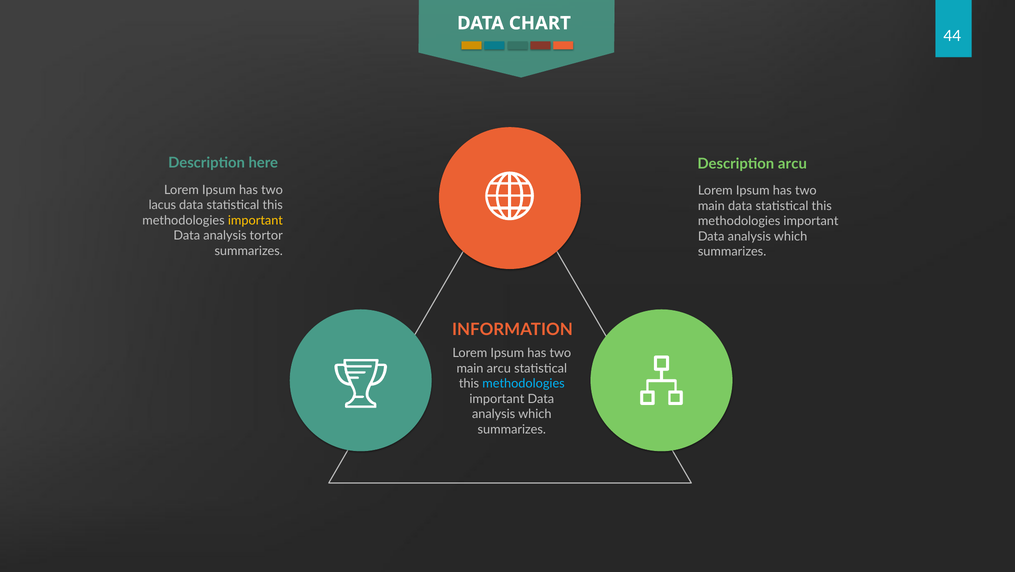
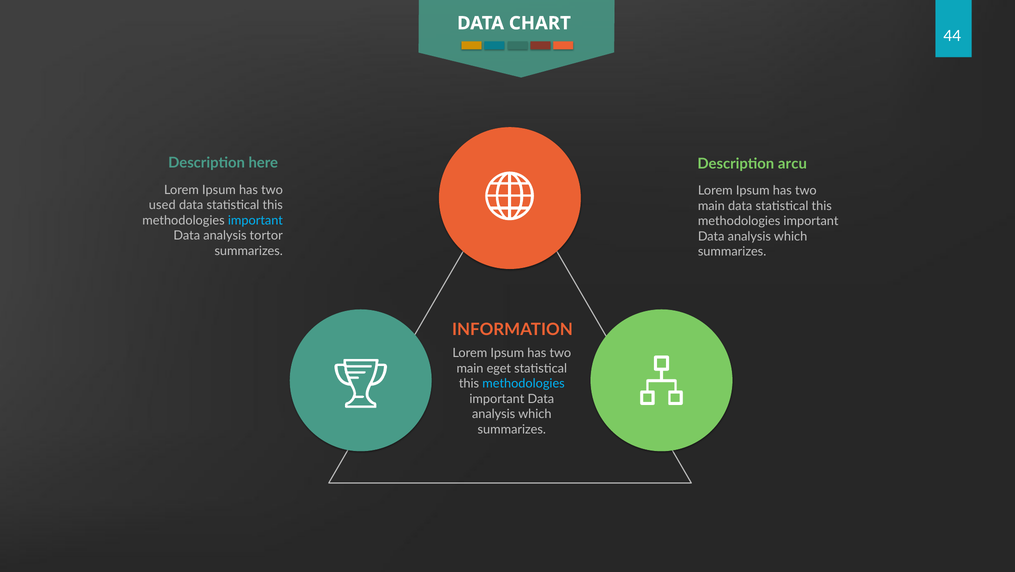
lacus: lacus -> used (162, 205)
important colour: yellow -> light blue (255, 221)
main arcu: arcu -> eget (499, 369)
